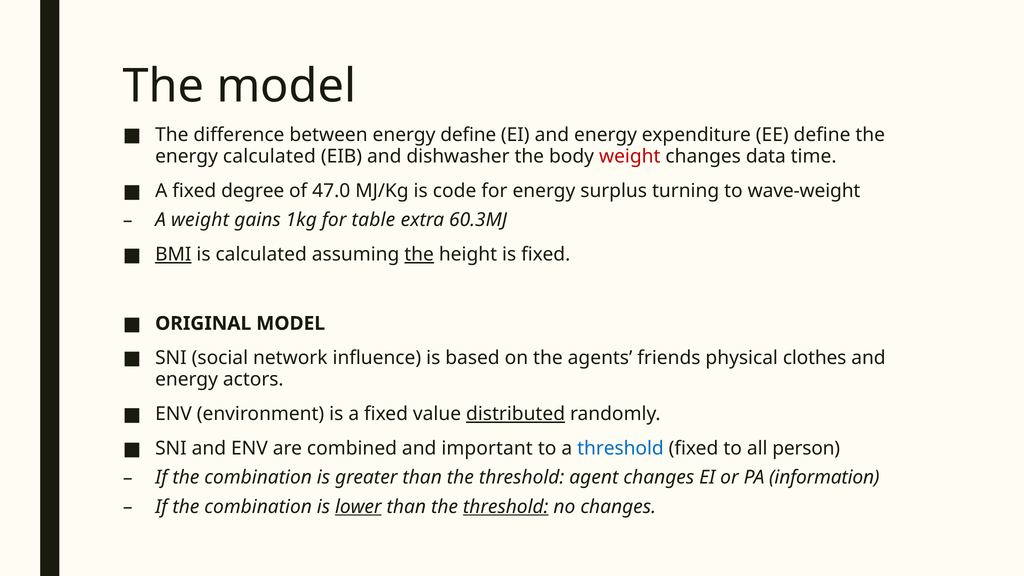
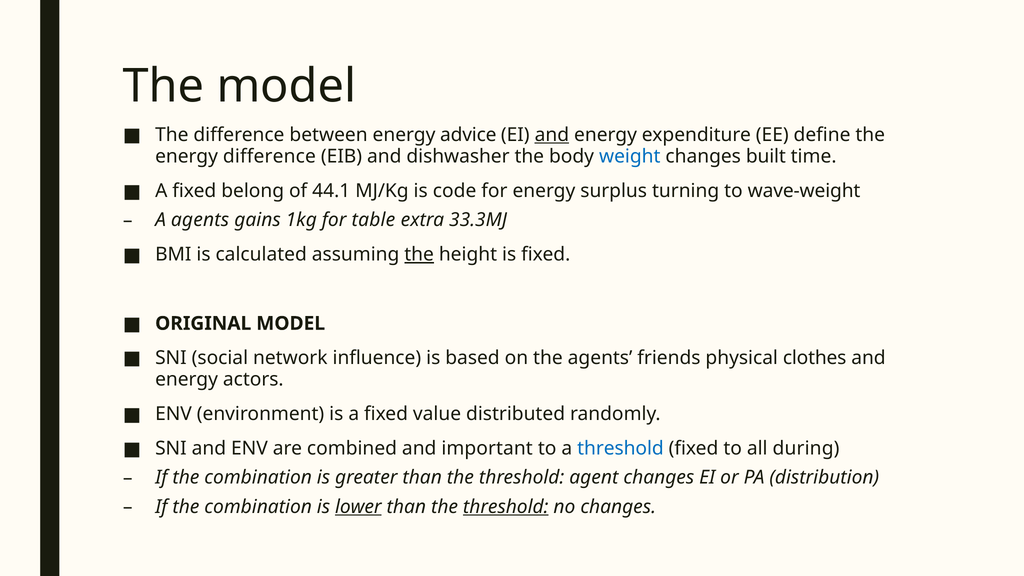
energy define: define -> advice (468, 135)
and underline: none -> present (552, 135)
energy calculated: calculated -> difference (269, 156)
weight colour: red -> blue (630, 156)
data: data -> built (766, 156)
degree: degree -> belong (253, 191)
47.0: 47.0 -> 44.1 (331, 191)
A weight: weight -> agents (200, 220)
60.3MJ: 60.3MJ -> 33.3MJ (478, 220)
BMI underline: present -> none (173, 255)
distributed underline: present -> none (516, 414)
person: person -> during (806, 449)
information: information -> distribution (824, 478)
